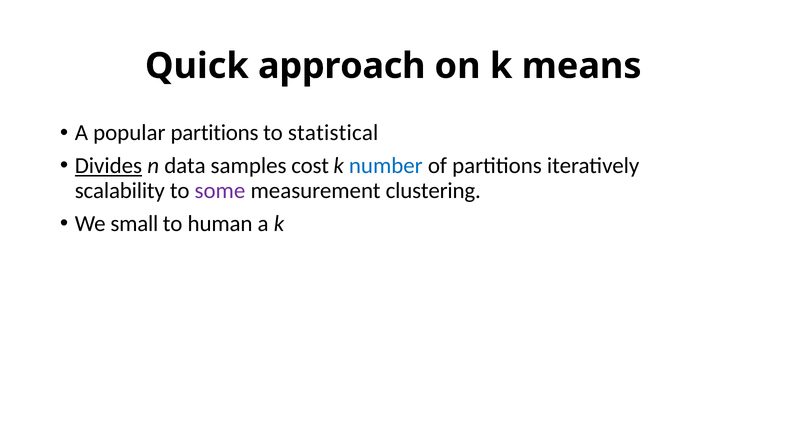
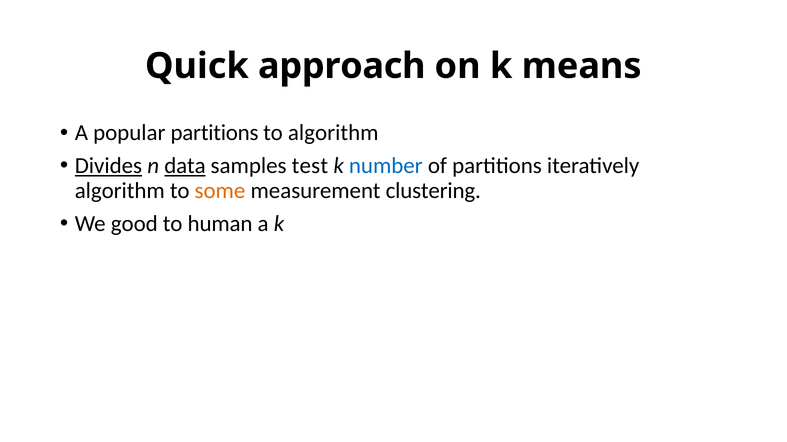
to statistical: statistical -> algorithm (333, 133)
data underline: none -> present (185, 166)
cost: cost -> test (310, 166)
scalability: scalability -> algorithm (120, 191)
some colour: purple -> orange (220, 191)
small: small -> good (134, 224)
